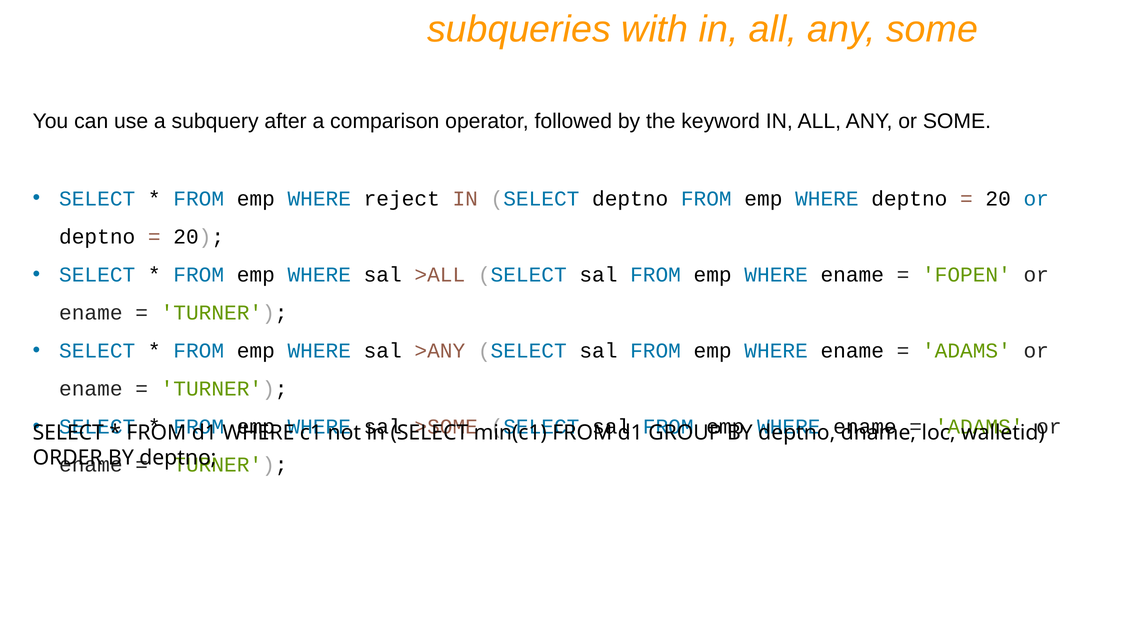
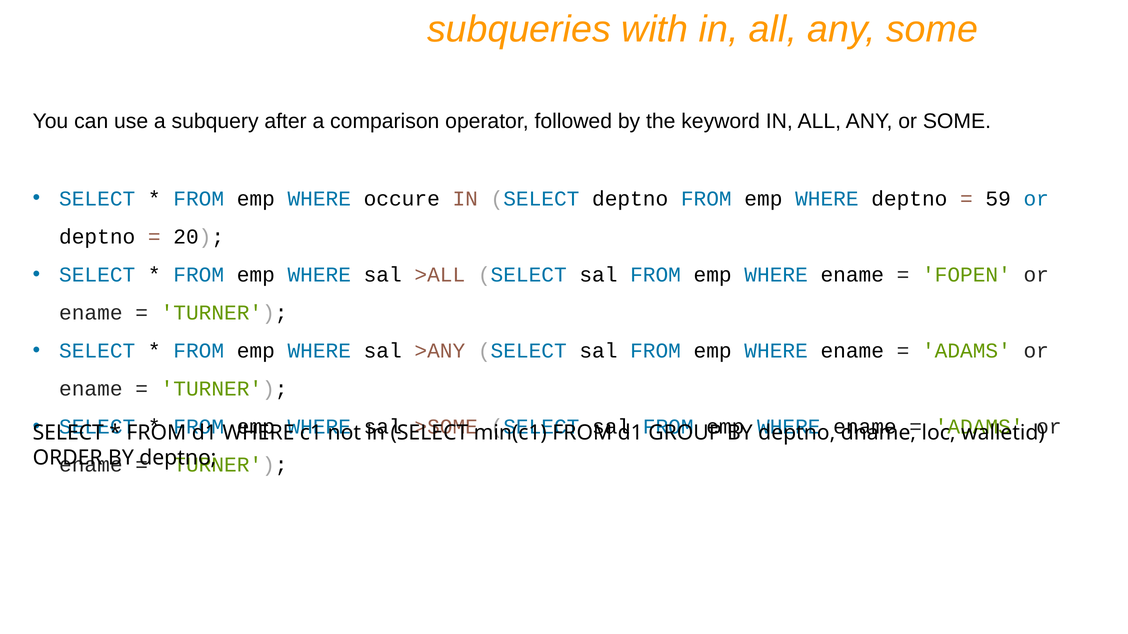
reject: reject -> occure (402, 199)
20: 20 -> 59 (998, 199)
